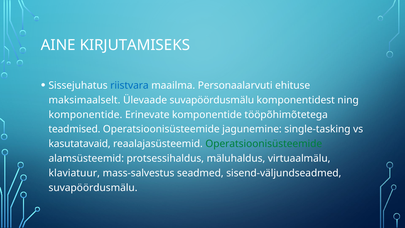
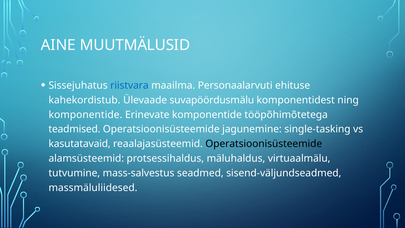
KIRJUTAMISEKS: KIRJUTAMISEKS -> MUUTMÄLUSID (135, 45)
maksimaalselt: maksimaalselt -> kahekordistub (84, 100)
Operatsioonisüsteemide colour: green -> black (264, 144)
klaviatuur: klaviatuur -> tutvumine (74, 173)
suvapöördusmälu: suvapöördusmälu -> massmäluliidesed (93, 188)
